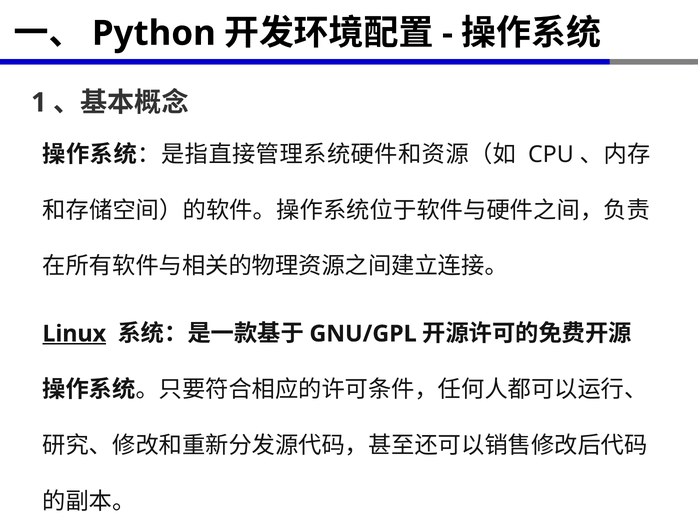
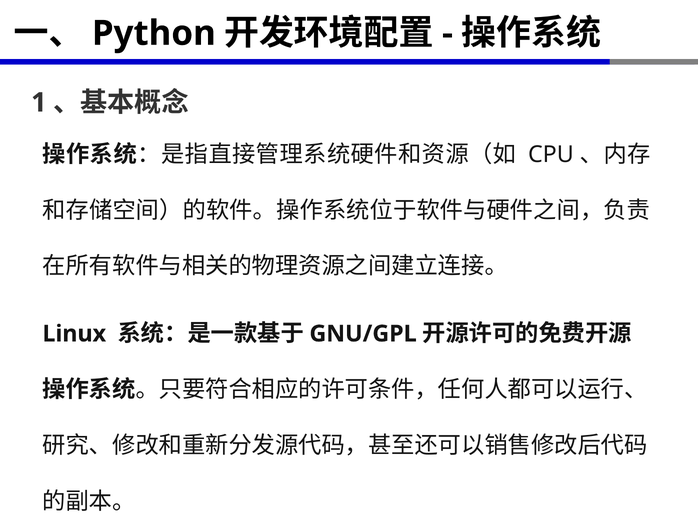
Linux underline: present -> none (74, 333)
